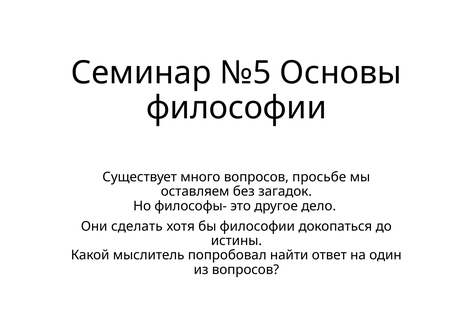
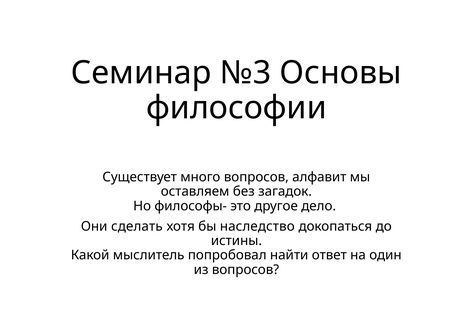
№5: №5 -> №3 (246, 73)
просьбе: просьбе -> алфавит (319, 177)
бы философии: философии -> наследство (257, 226)
